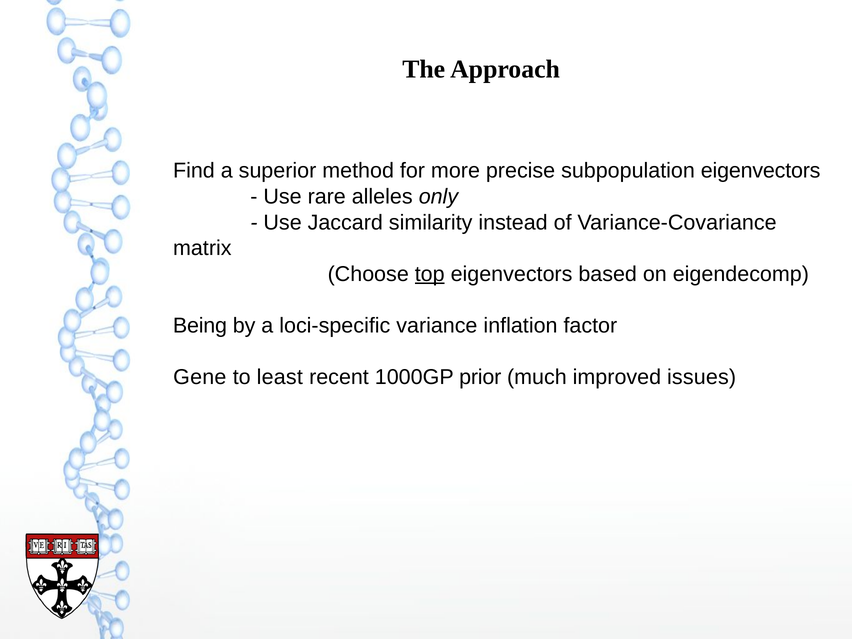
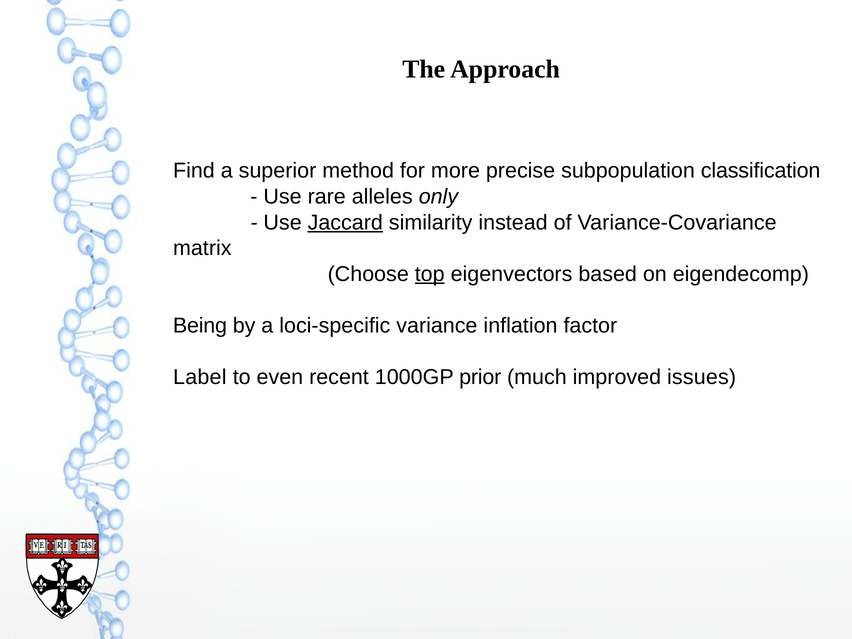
subpopulation eigenvectors: eigenvectors -> classification (761, 171)
Jaccard underline: none -> present (345, 222)
Gene: Gene -> Label (200, 377)
least: least -> even (280, 377)
